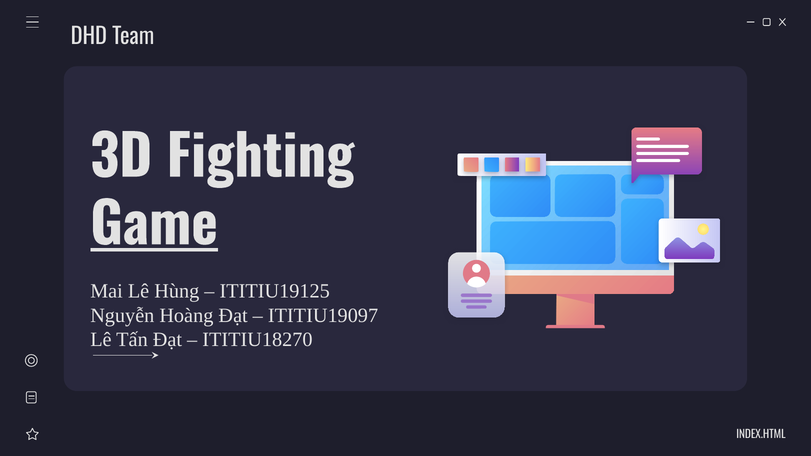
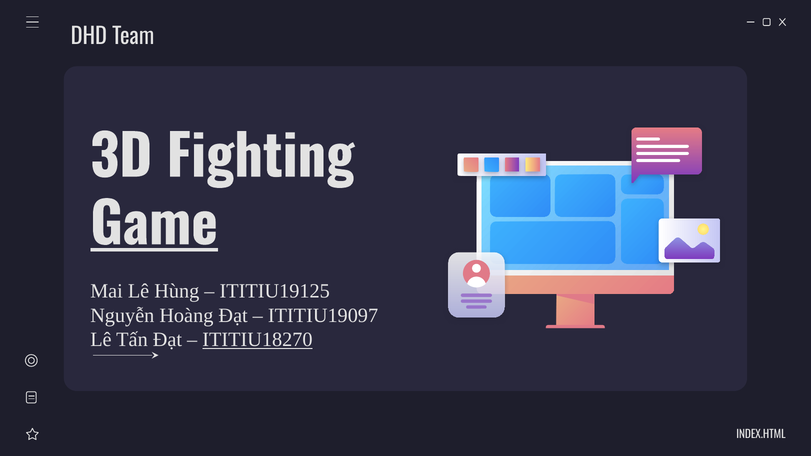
ITITIU18270 underline: none -> present (257, 340)
